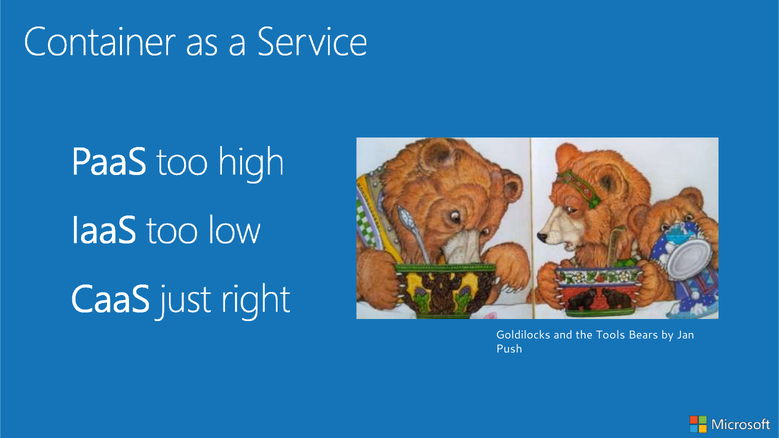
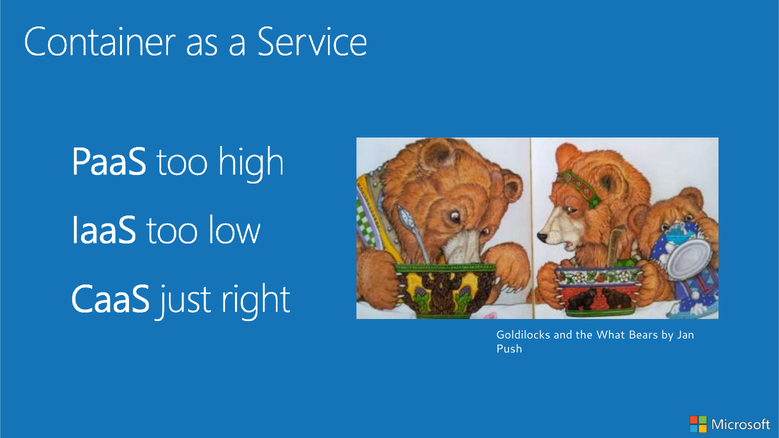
Tools: Tools -> What (610, 335)
